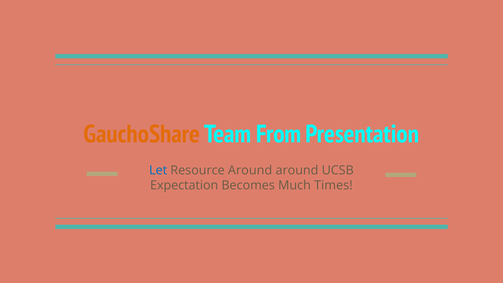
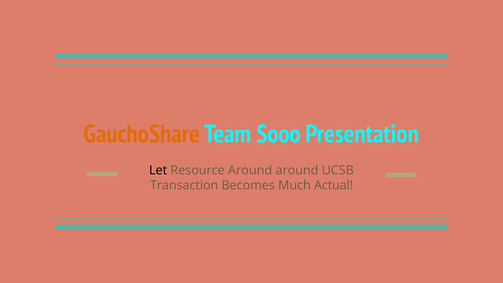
From: From -> Sooo (279, 134)
Let colour: blue -> black (158, 170)
Expectation: Expectation -> Transaction (184, 185)
Times: Times -> Actual (333, 185)
